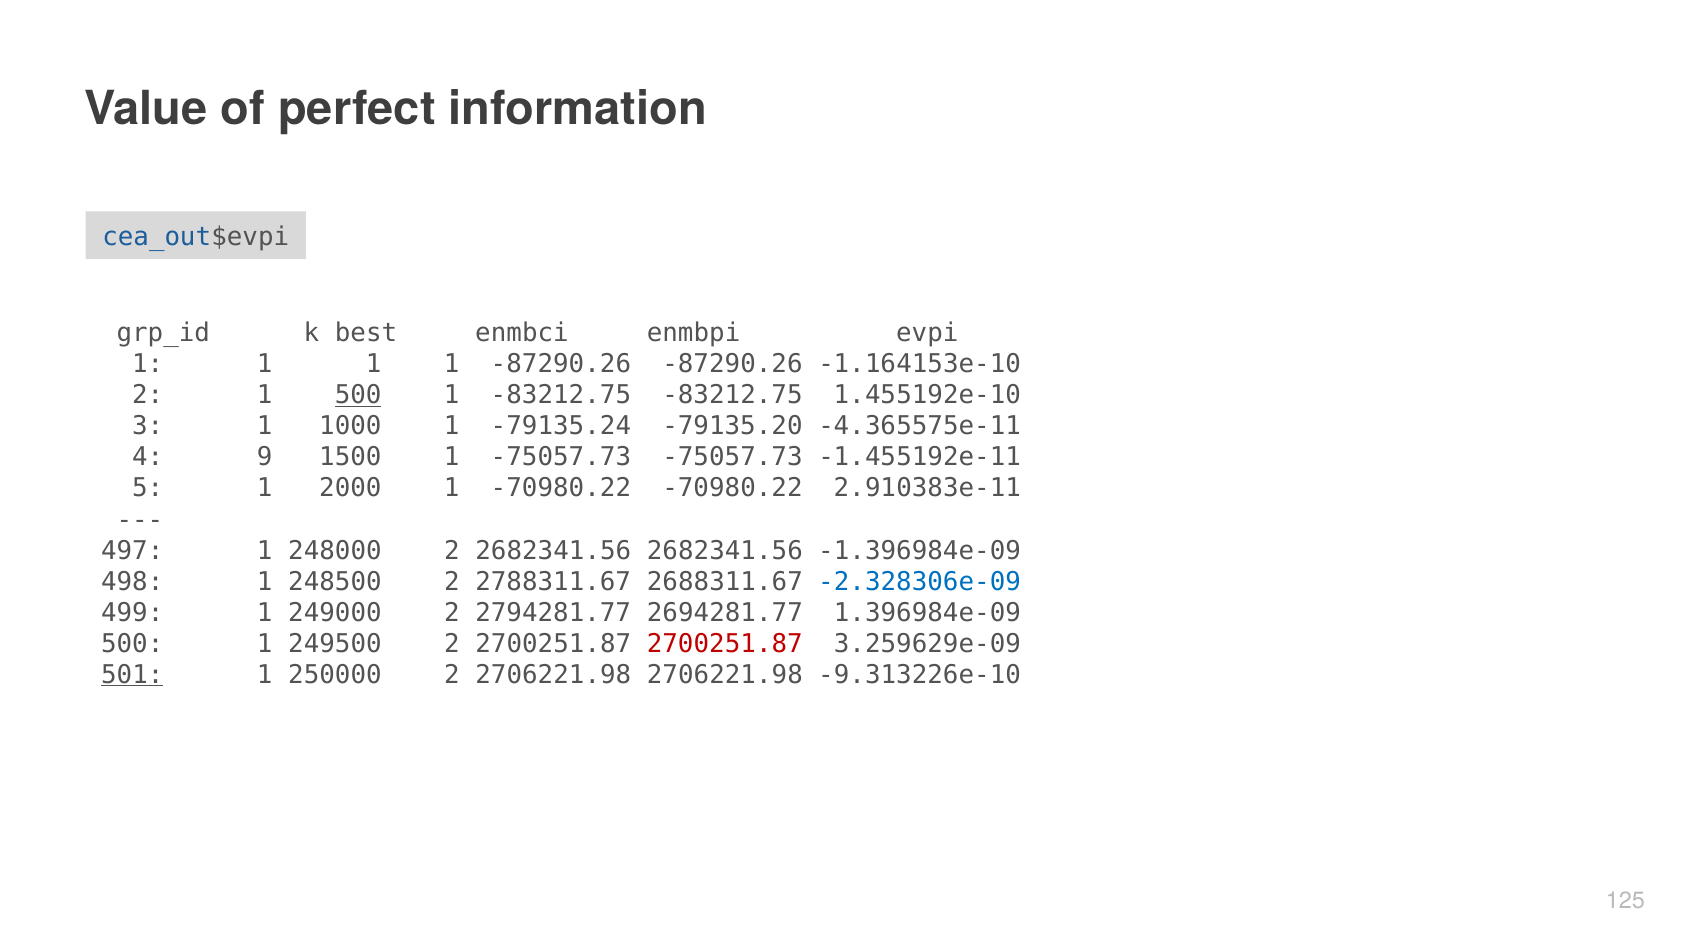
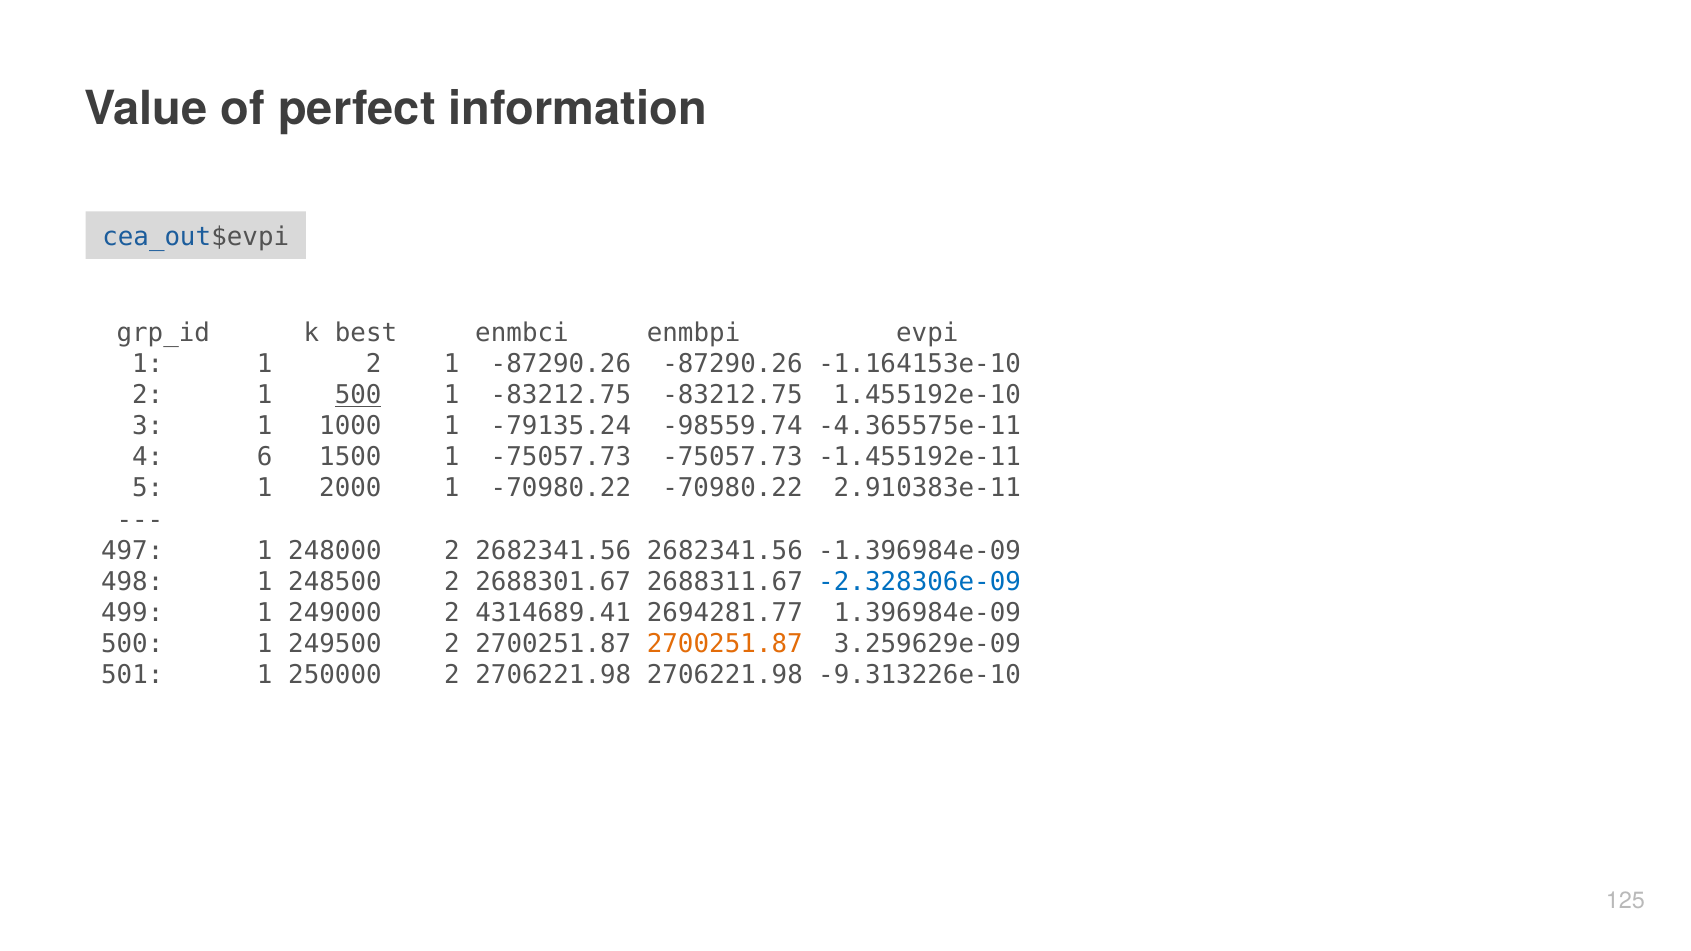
1: 1 -> 2 (374, 364)
-79135.20: -79135.20 -> -98559.74 (732, 427)
9: 9 -> 6 (265, 458)
2788311.67: 2788311.67 -> 2688301.67 (553, 582)
2794281.77: 2794281.77 -> 4314689.41 (553, 613)
2700251.87 colour: red -> orange (725, 644)
501 underline: present -> none (132, 675)
